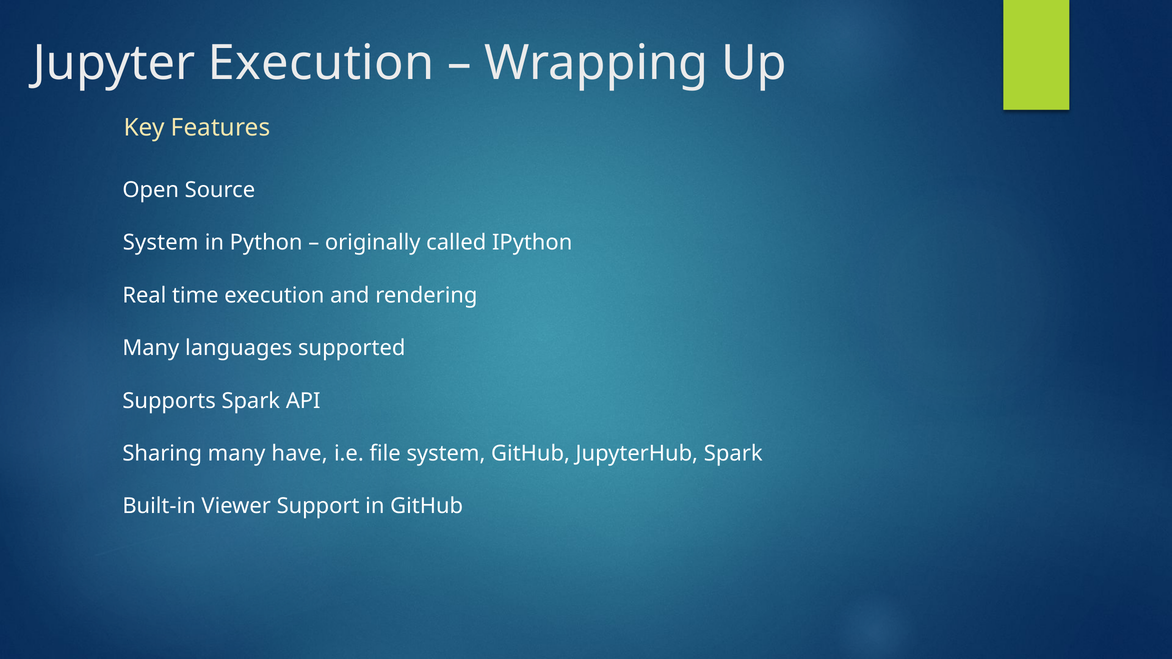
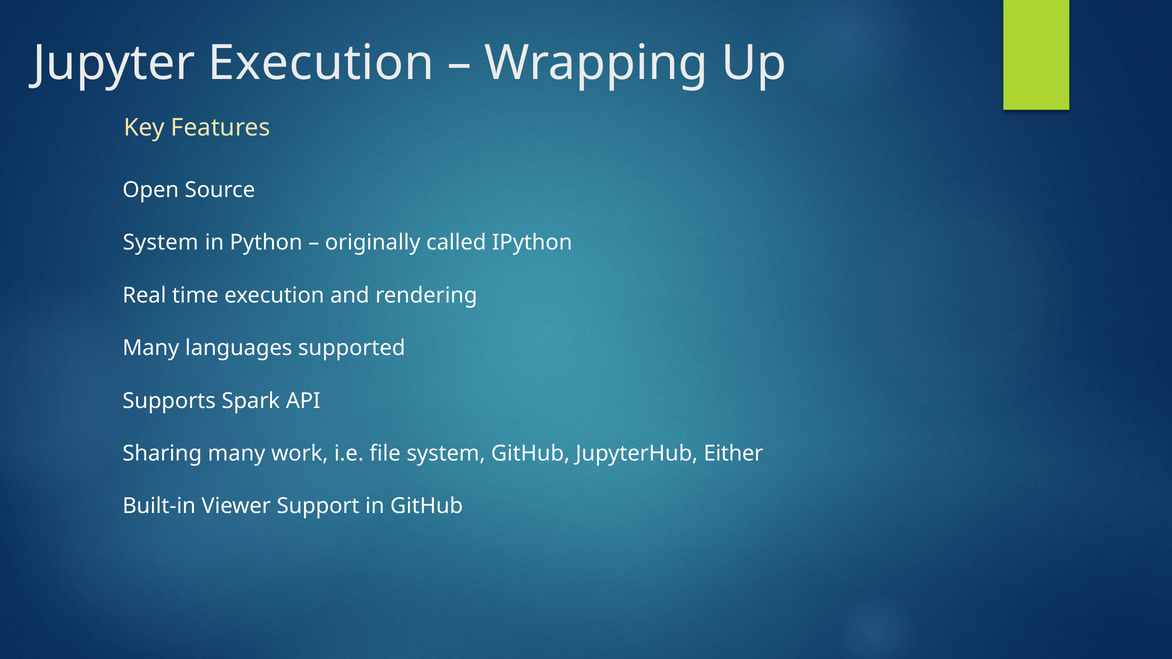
have: have -> work (300, 454)
JupyterHub Spark: Spark -> Either (733, 454)
